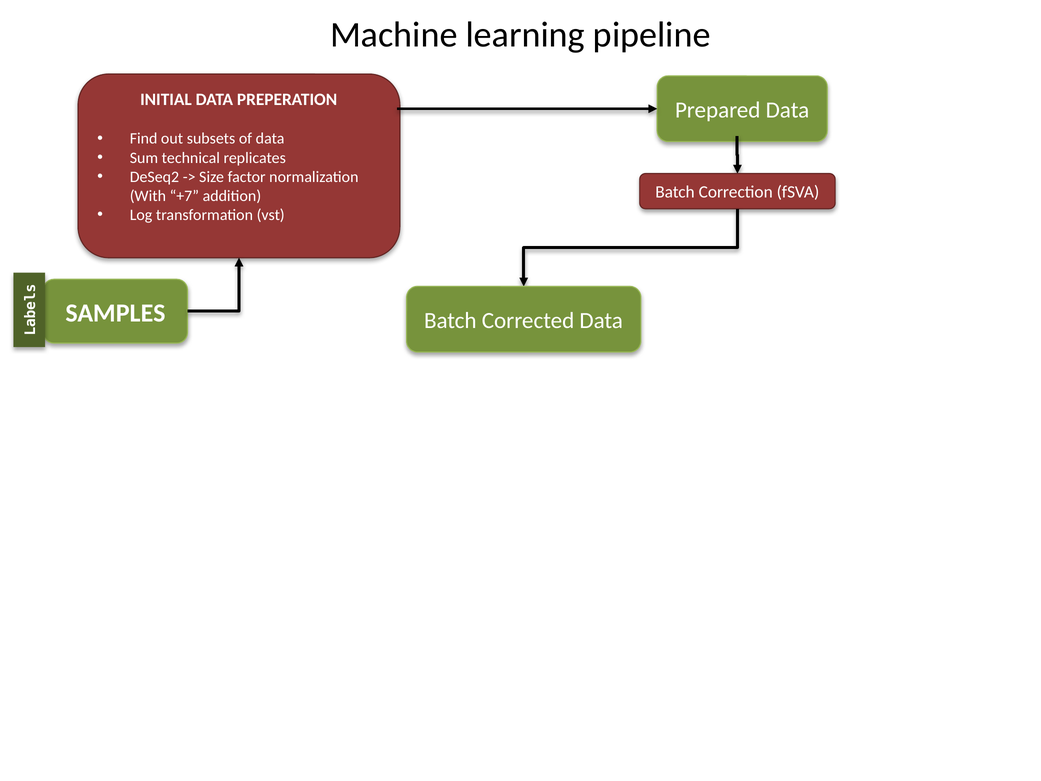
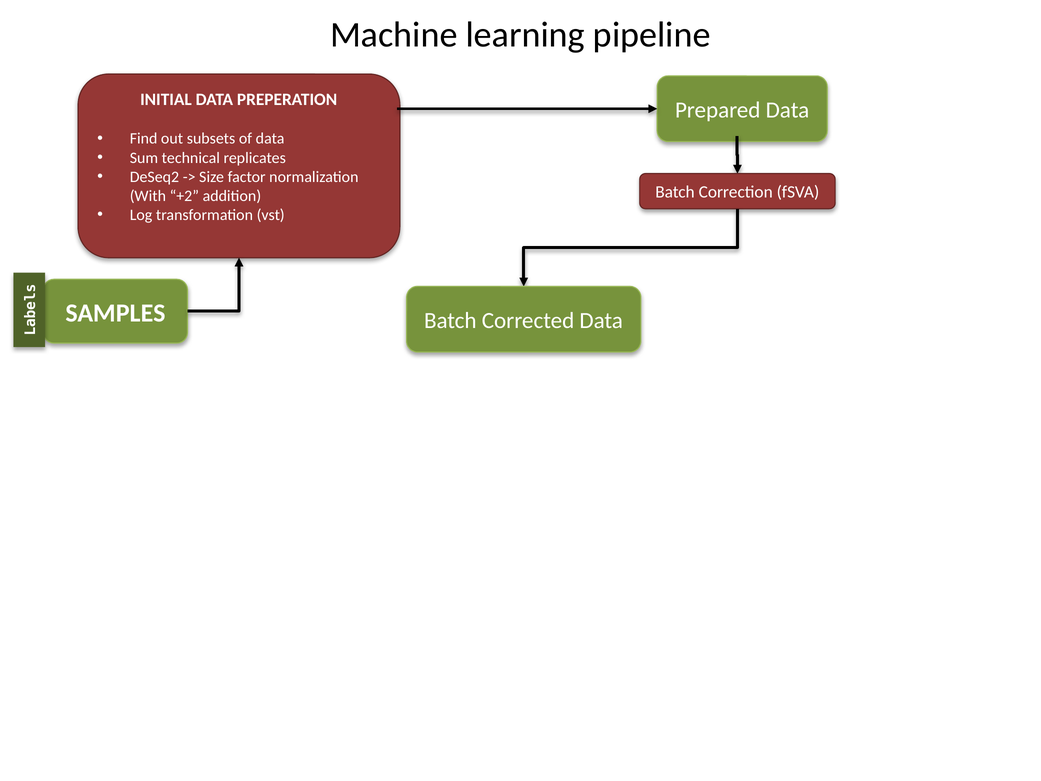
+7: +7 -> +2 (184, 196)
